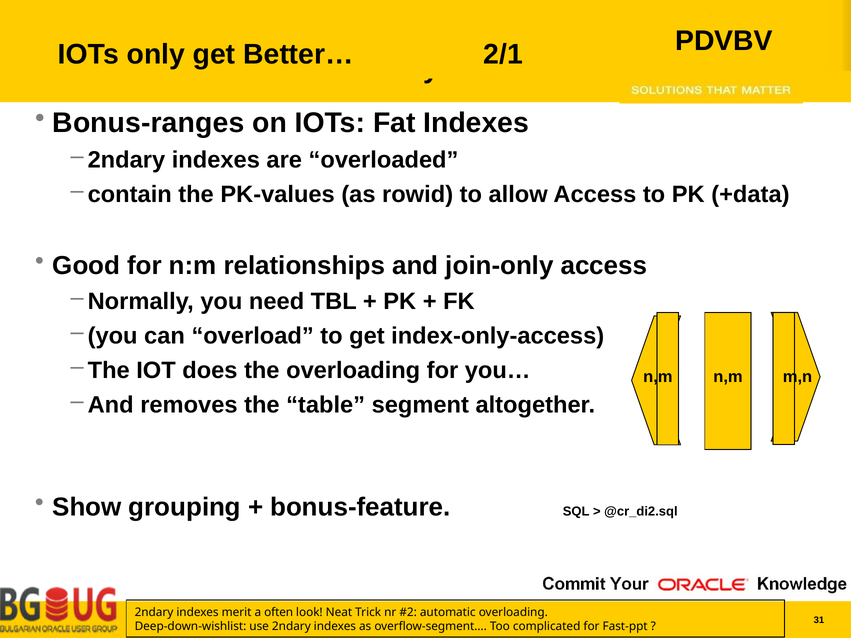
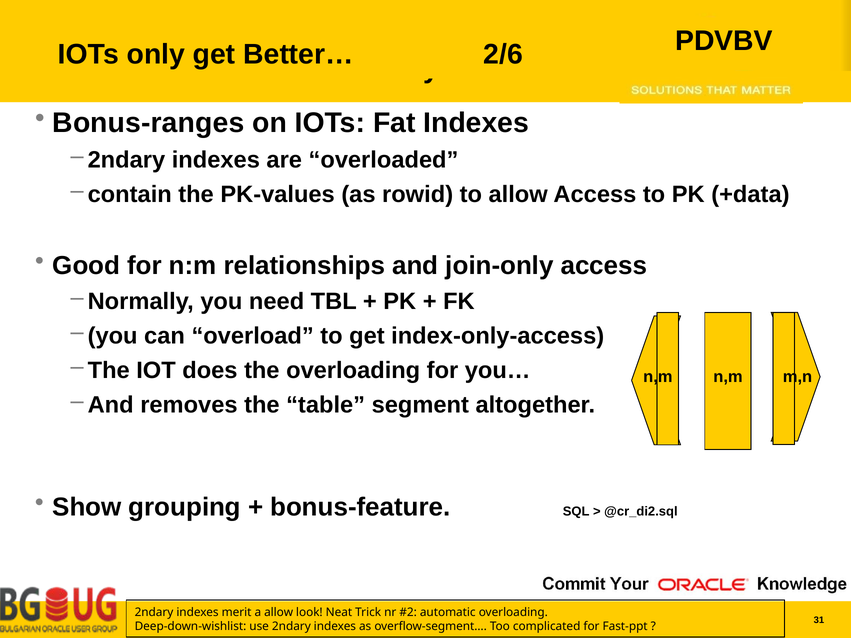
2/1: 2/1 -> 2/6 (503, 54)
a often: often -> allow (279, 613)
